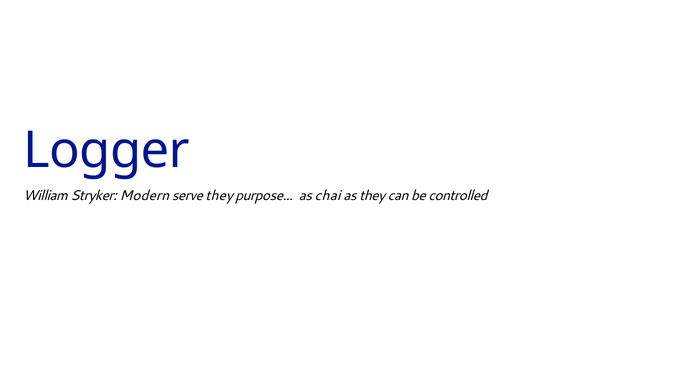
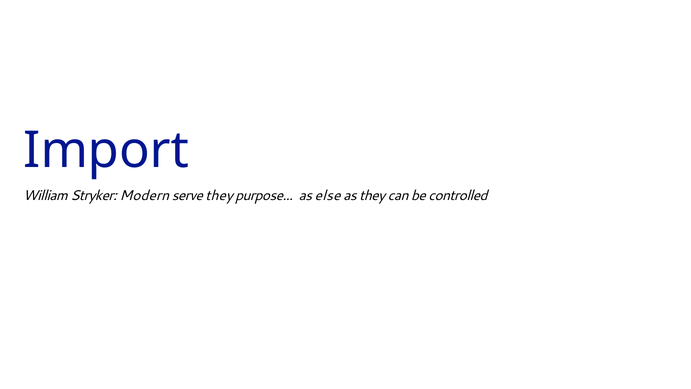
Logger: Logger -> Import (106, 150)
chai: chai -> else (328, 195)
